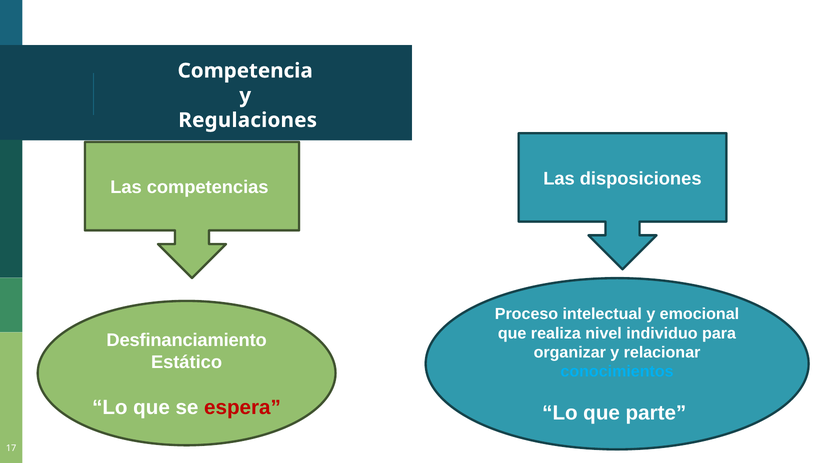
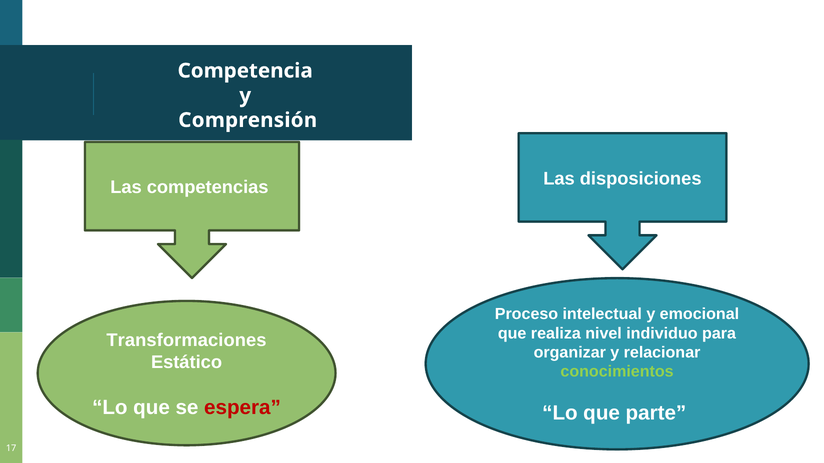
Regulaciones: Regulaciones -> Comprensión (248, 120)
Desfinanciamiento: Desfinanciamiento -> Transformaciones (186, 340)
conocimientos colour: light blue -> light green (617, 372)
